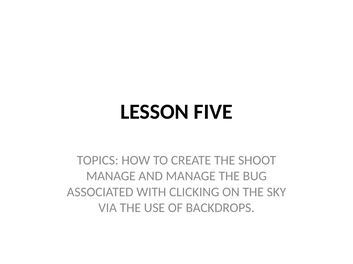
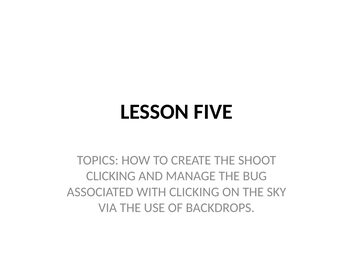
MANAGE: MANAGE -> CLICKING (111, 177)
